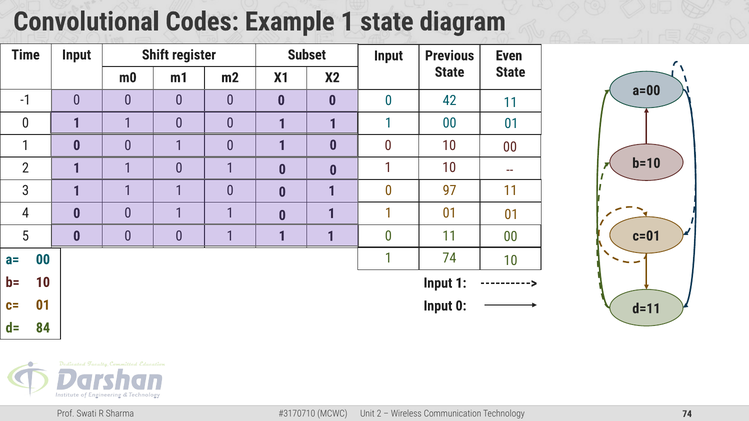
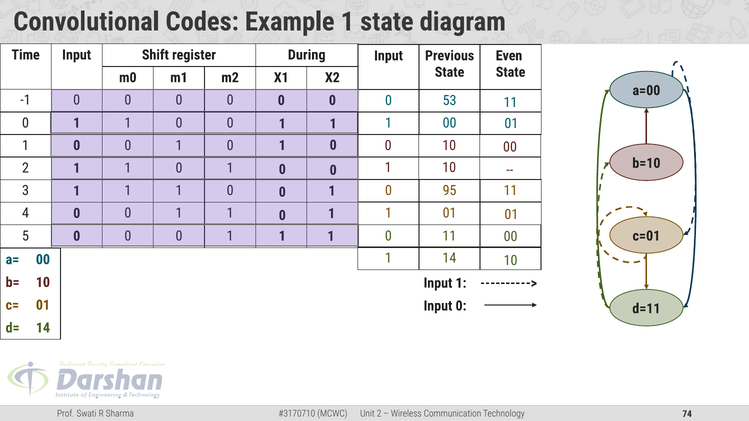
Subset: Subset -> During (307, 55)
42: 42 -> 53 (450, 101)
97: 97 -> 95 (450, 191)
1 74: 74 -> 14 (449, 258)
d= 84: 84 -> 14 (43, 328)
